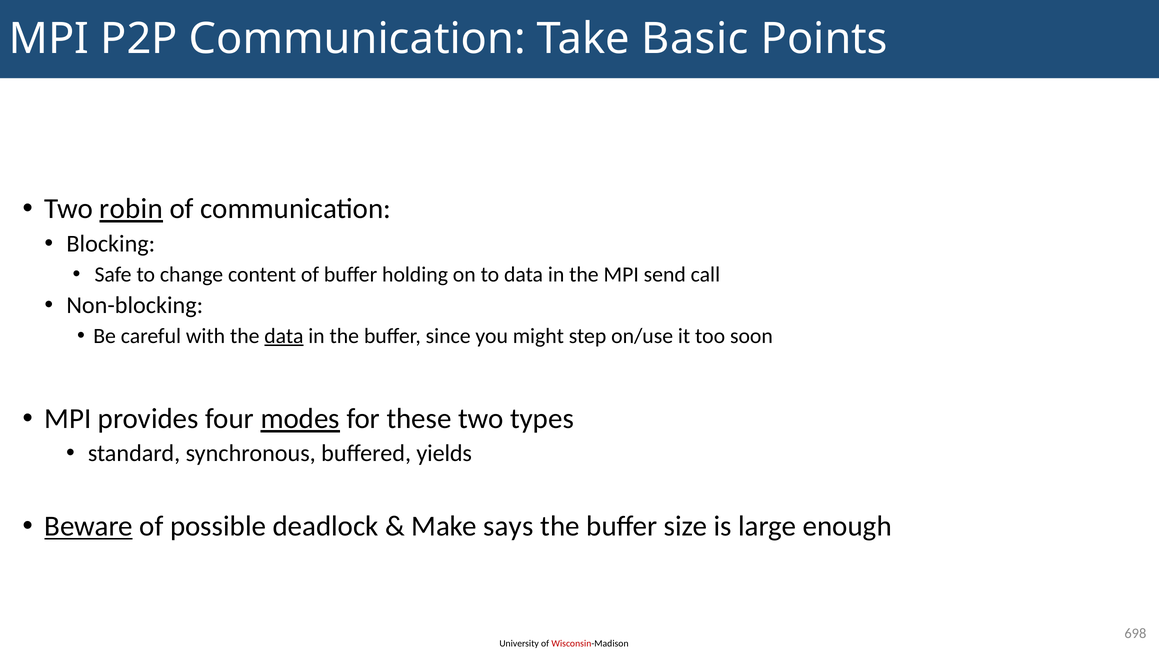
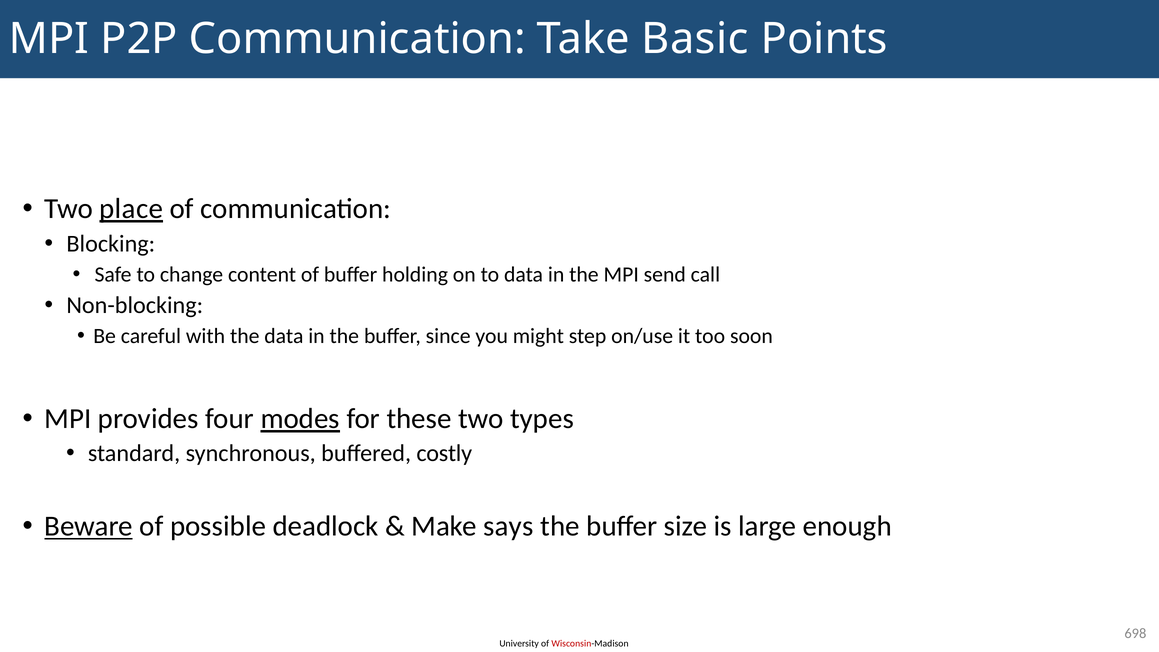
robin: robin -> place (131, 209)
data underline: present -> none (284, 336)
yields: yields -> costly (444, 453)
